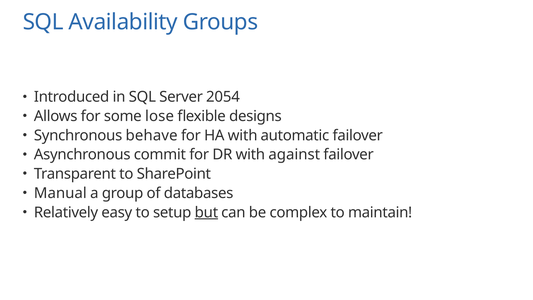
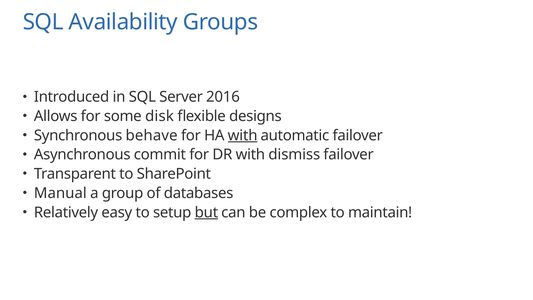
2054: 2054 -> 2016 (223, 97)
lose: lose -> disk (159, 116)
with underline: none -> present (243, 135)
against: against -> dismiss (294, 155)
